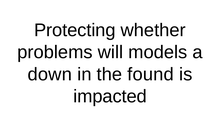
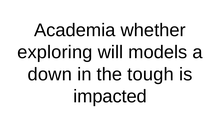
Protecting: Protecting -> Academia (75, 30)
problems: problems -> exploring (55, 52)
found: found -> tough (151, 74)
